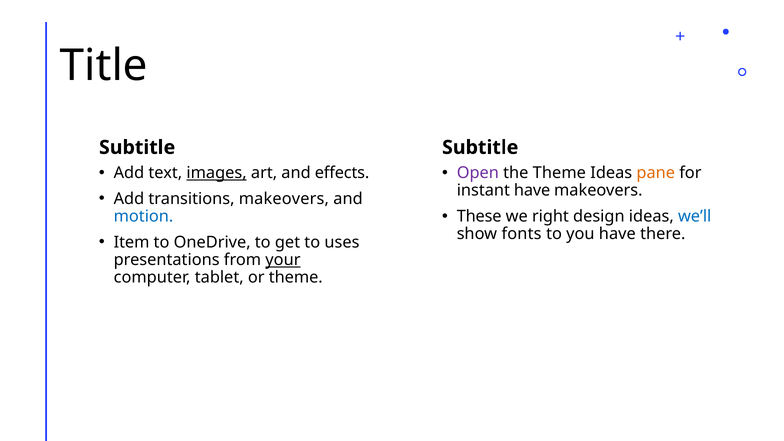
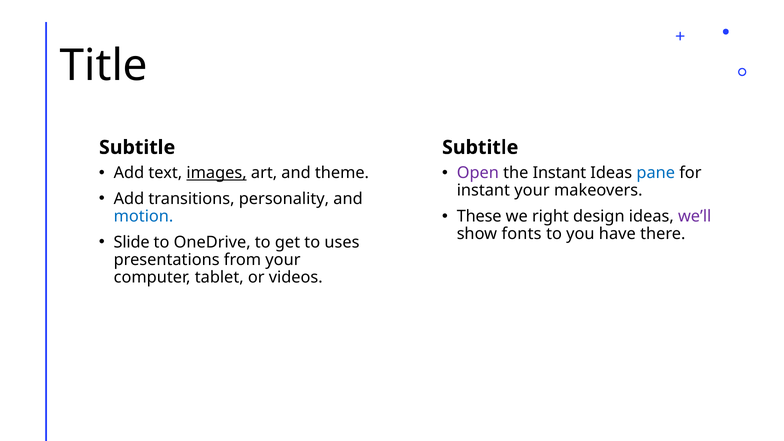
effects: effects -> theme (342, 173)
the Theme: Theme -> Instant (559, 173)
pane colour: orange -> blue (656, 173)
instant have: have -> your (532, 190)
transitions makeovers: makeovers -> personality (284, 199)
we’ll colour: blue -> purple (695, 216)
Item: Item -> Slide (132, 242)
your underline: present -> none (283, 260)
or theme: theme -> videos (296, 277)
